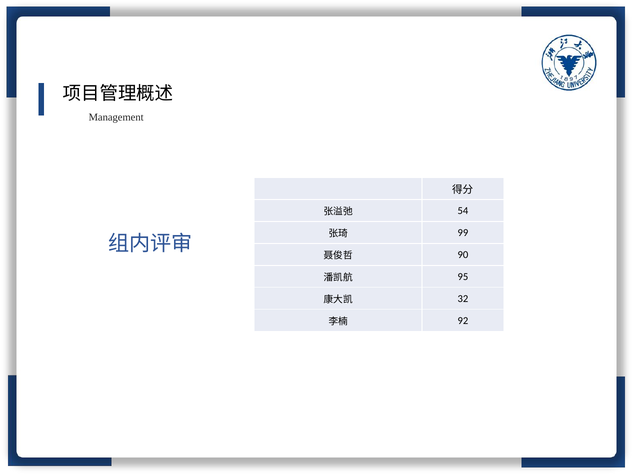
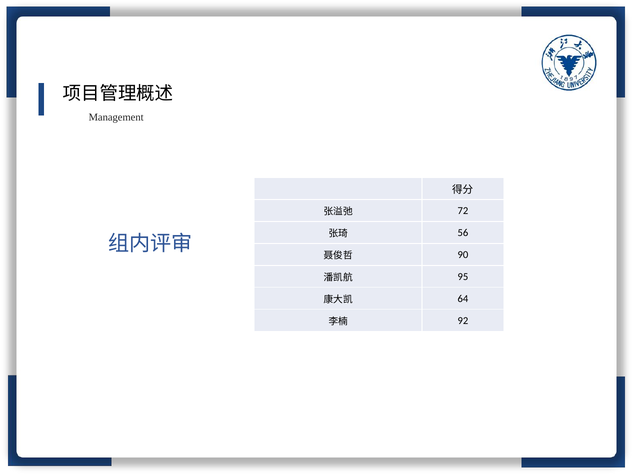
54: 54 -> 72 (463, 211)
99: 99 -> 56 (463, 233)
32: 32 -> 64 (463, 299)
